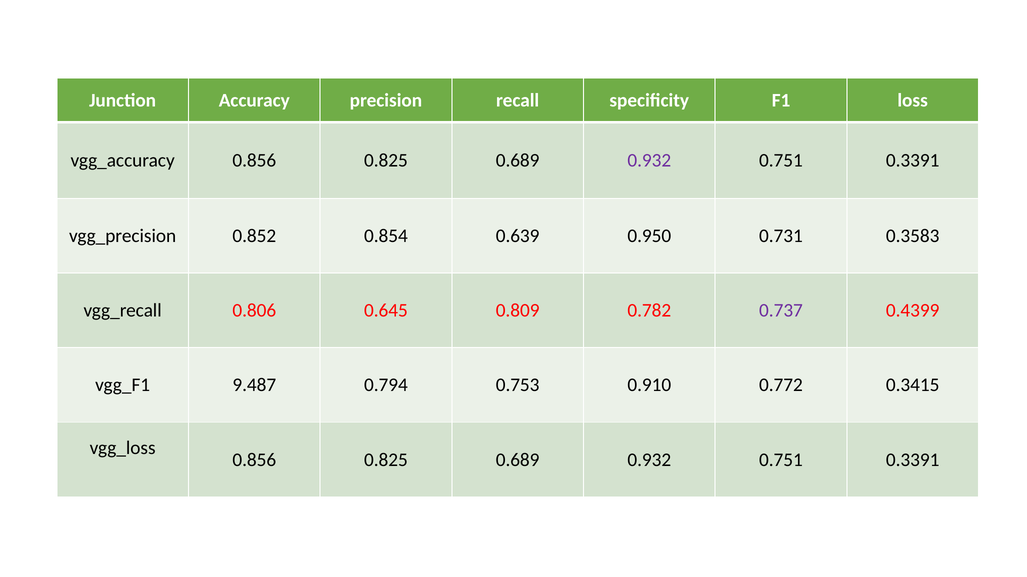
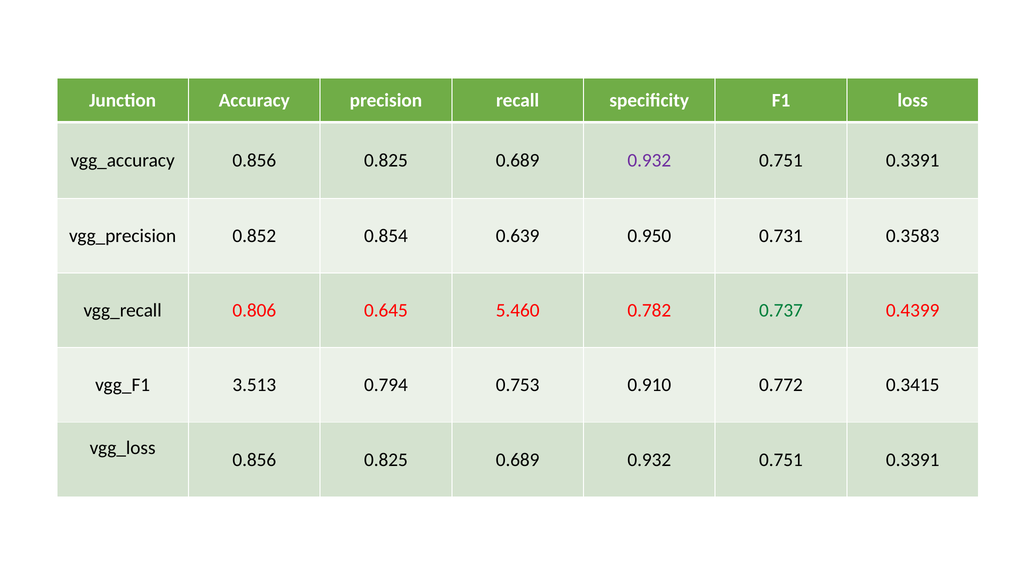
0.809: 0.809 -> 5.460 (518, 311)
0.737 colour: purple -> green (781, 311)
9.487: 9.487 -> 3.513 (254, 386)
